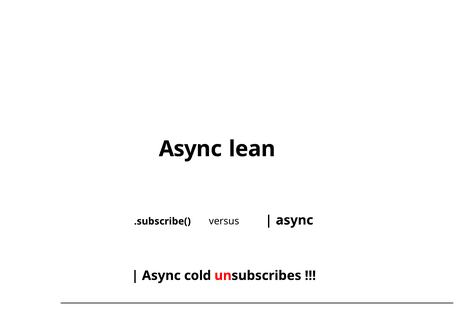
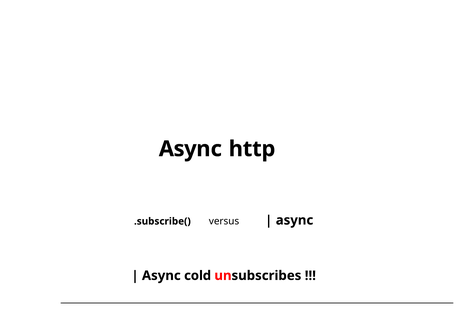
lean: lean -> http (252, 149)
